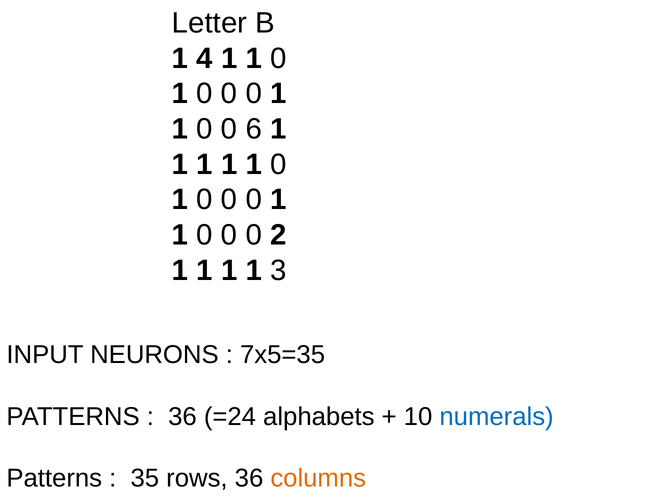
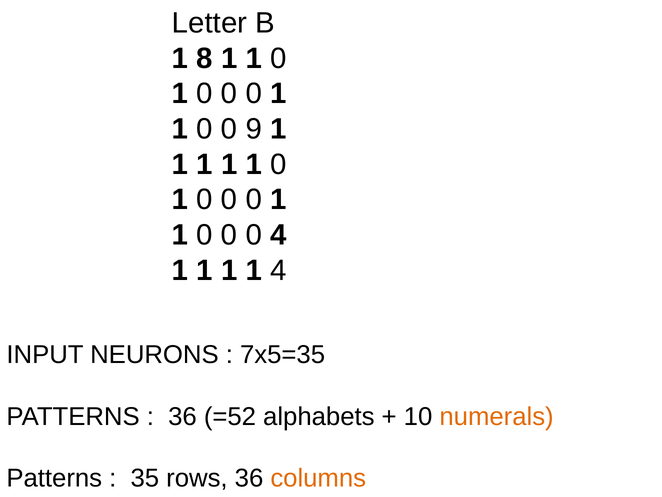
4: 4 -> 8 (205, 58)
6: 6 -> 9 (254, 129)
0 2: 2 -> 4 (278, 235)
1 3: 3 -> 4 (278, 270)
=24: =24 -> =52 (230, 416)
numerals colour: blue -> orange (497, 416)
